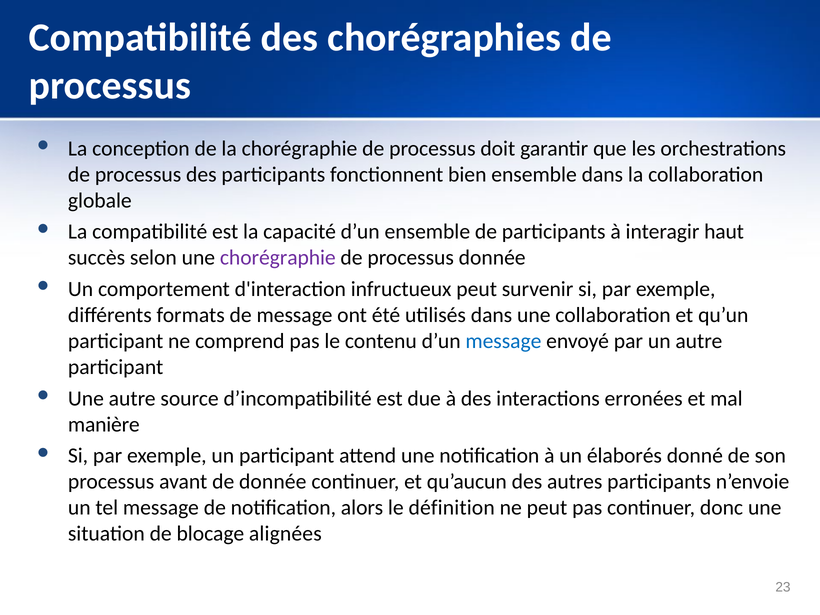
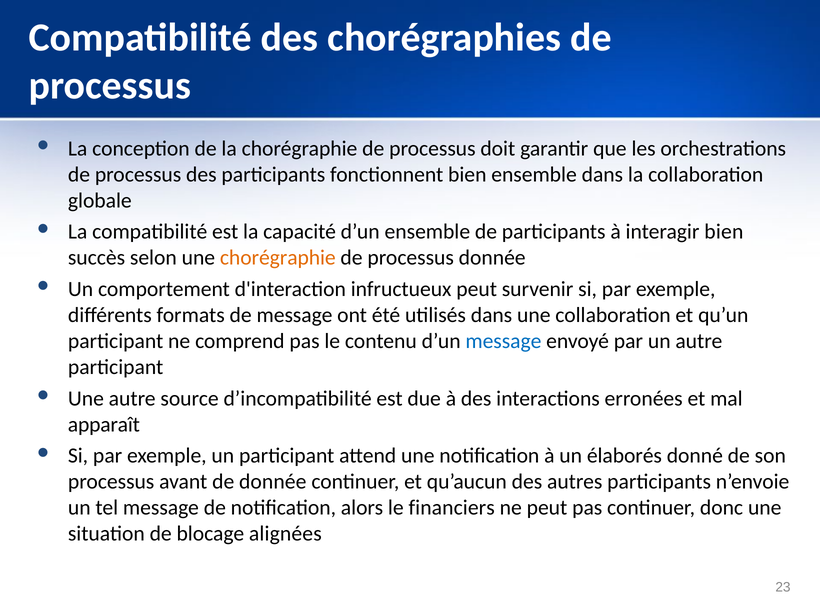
interagir haut: haut -> bien (724, 232)
chorégraphie colour: purple -> orange (278, 258)
manière: manière -> apparaît (104, 424)
définition: définition -> financiers (452, 508)
